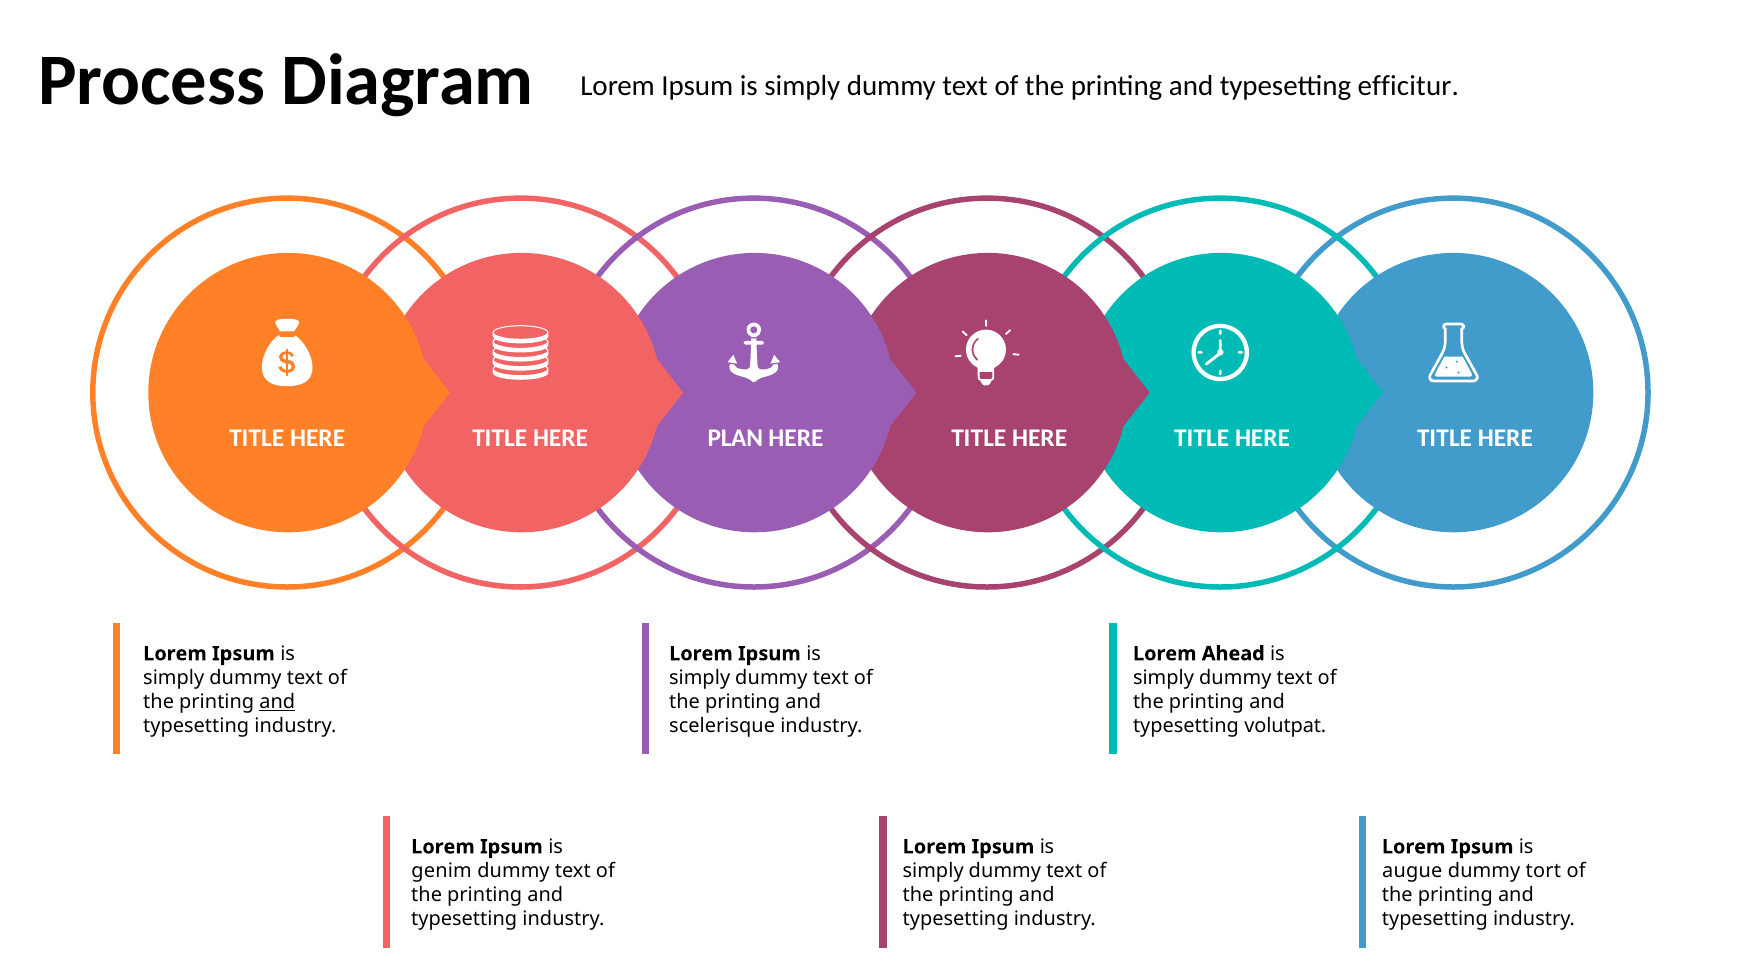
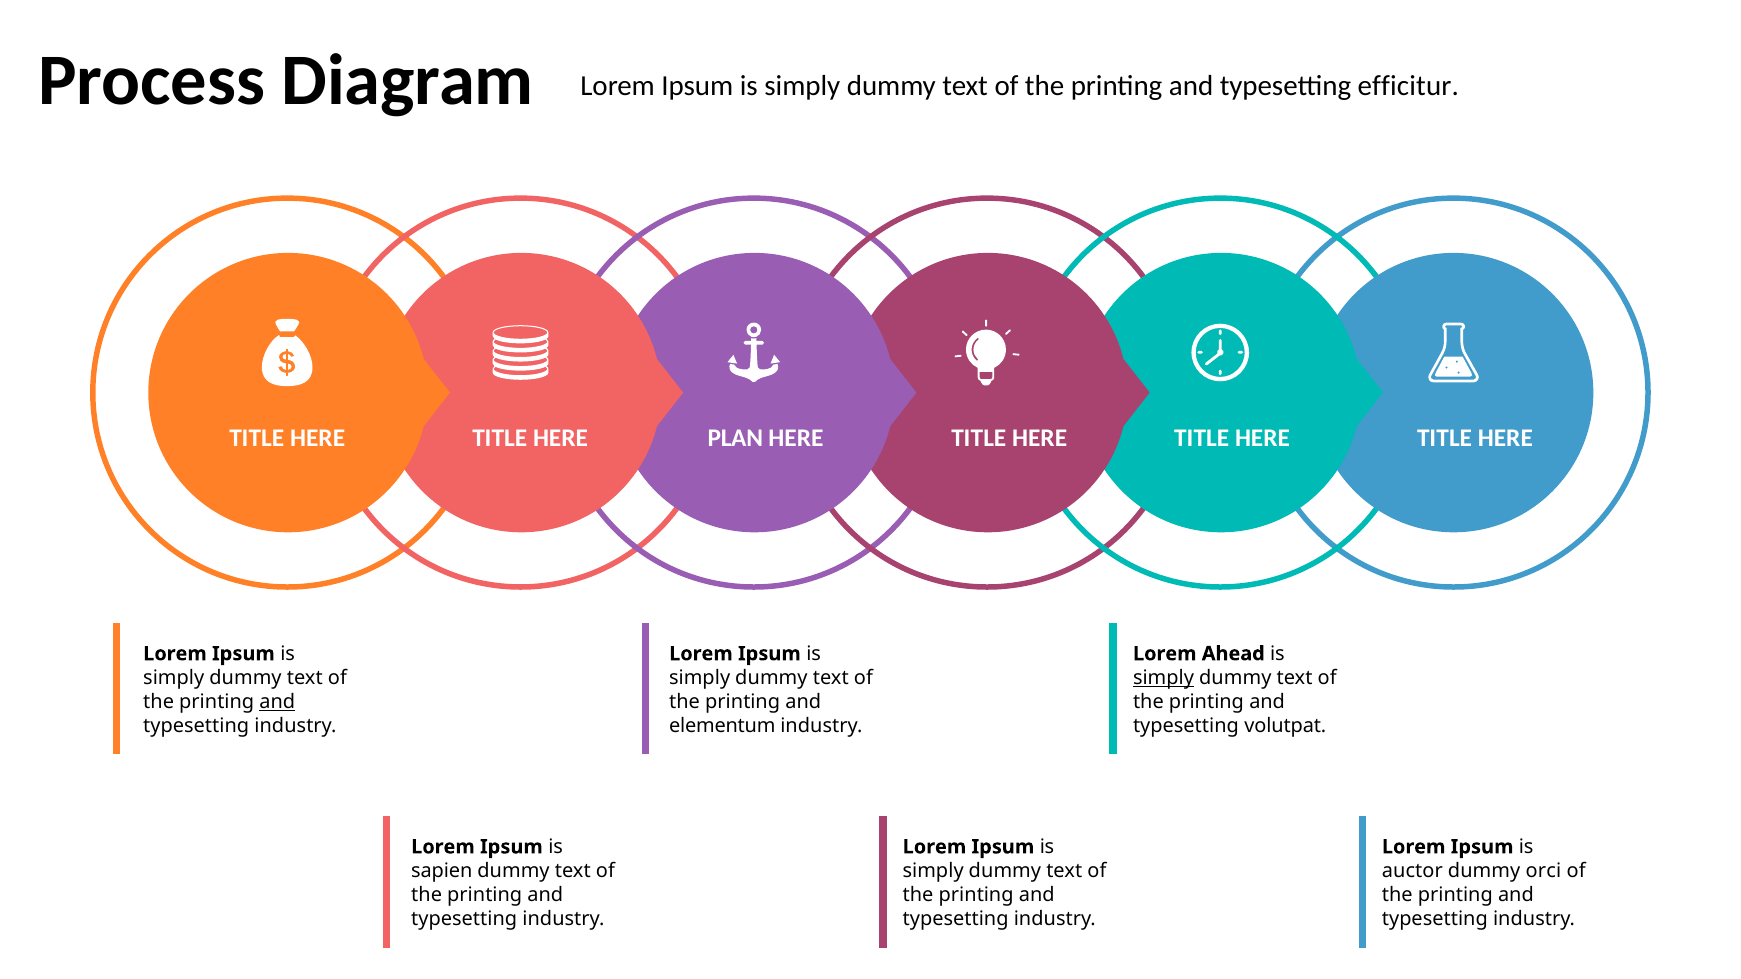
simply underline: none -> present (1164, 678)
scelerisque: scelerisque -> elementum (722, 726)
genim: genim -> sapien (442, 871)
augue: augue -> auctor (1412, 871)
tort: tort -> orci (1543, 871)
